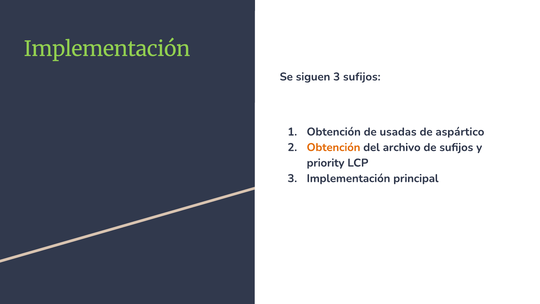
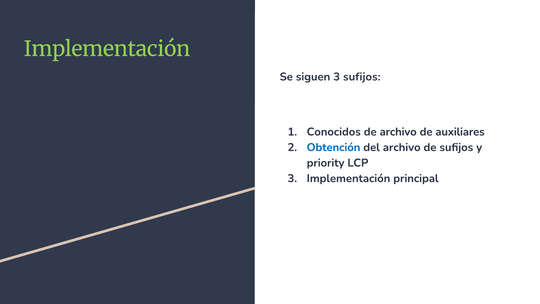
Obtención: Obtención -> Conocidos (334, 132)
de usadas: usadas -> archivo (398, 132)
aspártico: aspártico -> auxiliares (460, 132)
Obtención colour: orange -> blue (334, 147)
